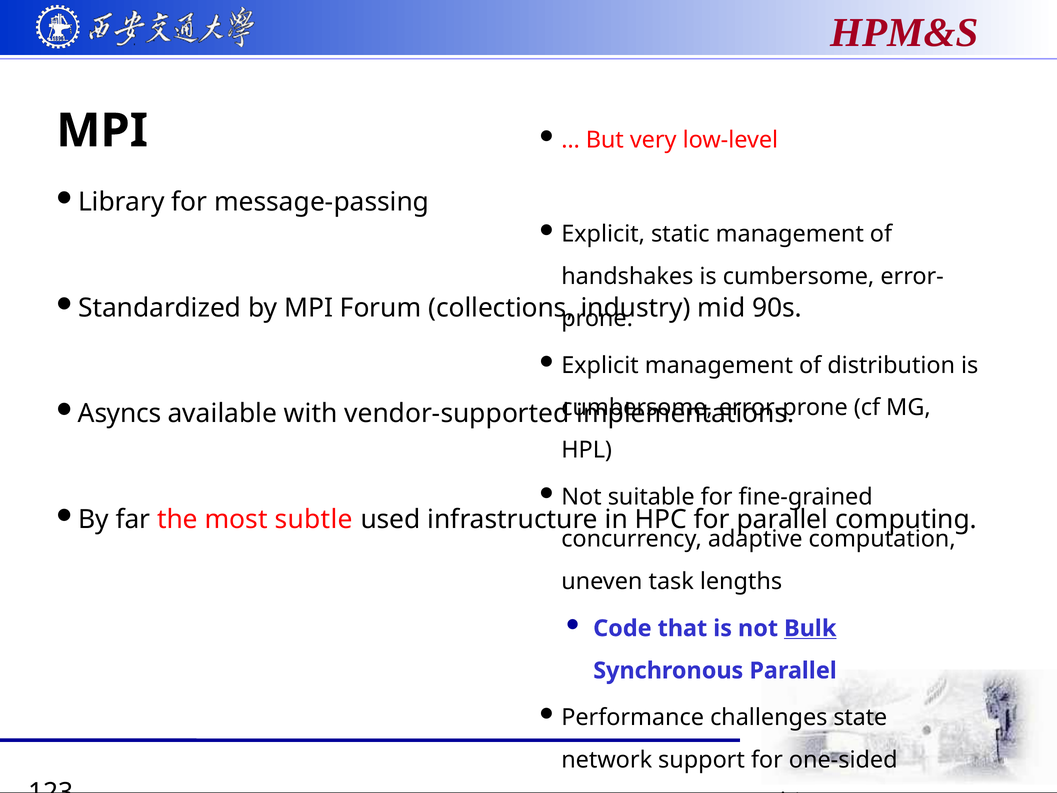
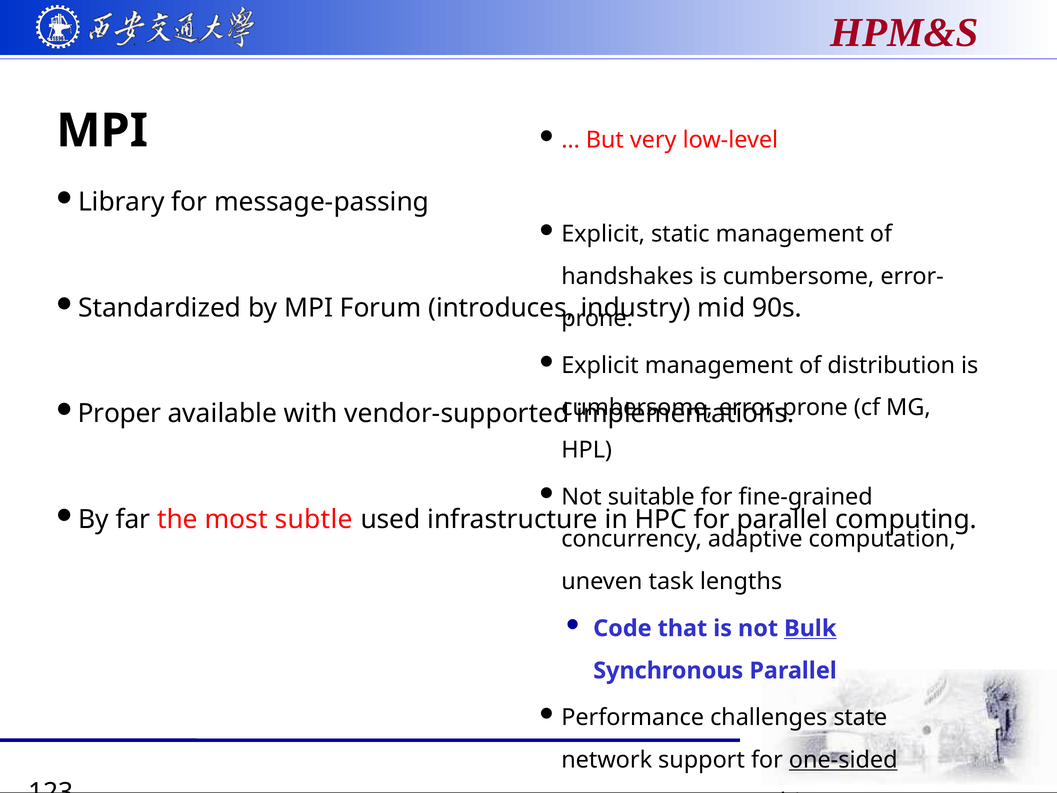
collections: collections -> introduces (501, 308)
Asyncs: Asyncs -> Proper (120, 414)
one-sided underline: none -> present (843, 760)
